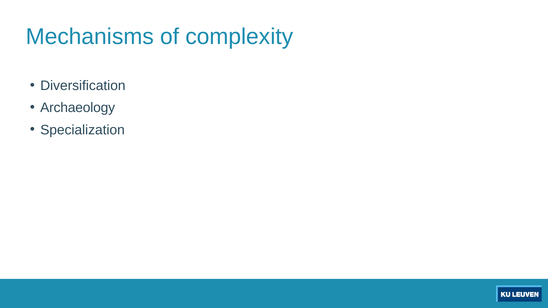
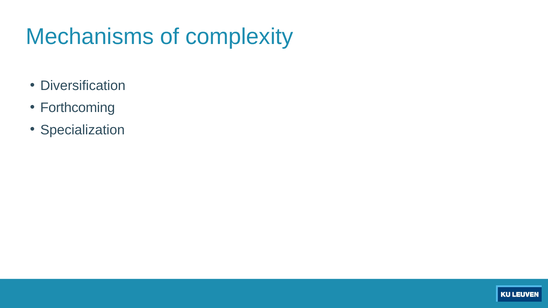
Archaeology: Archaeology -> Forthcoming (78, 108)
